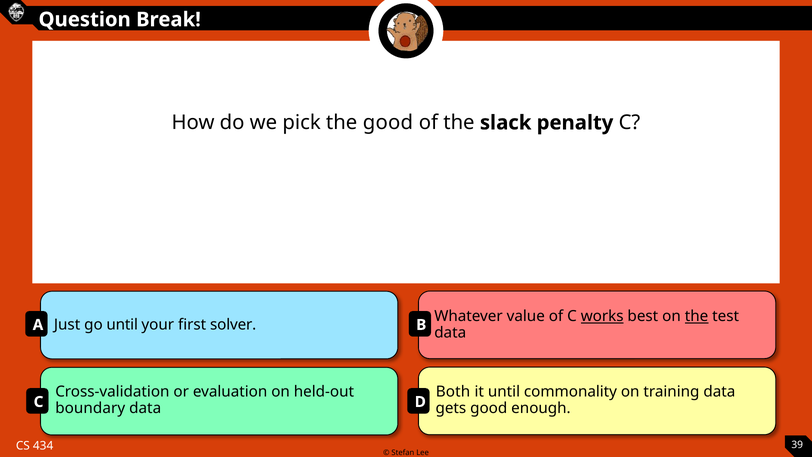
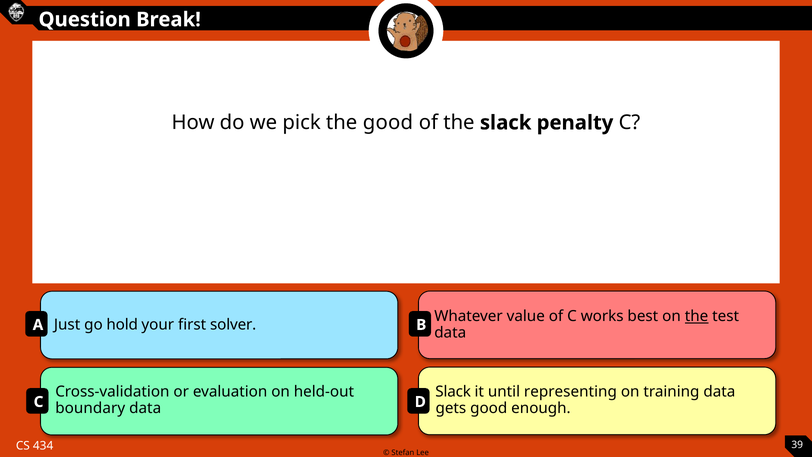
works underline: present -> none (602, 316)
go until: until -> hold (122, 324)
Both: Both -> Slack (453, 391)
commonality: commonality -> representing (570, 391)
